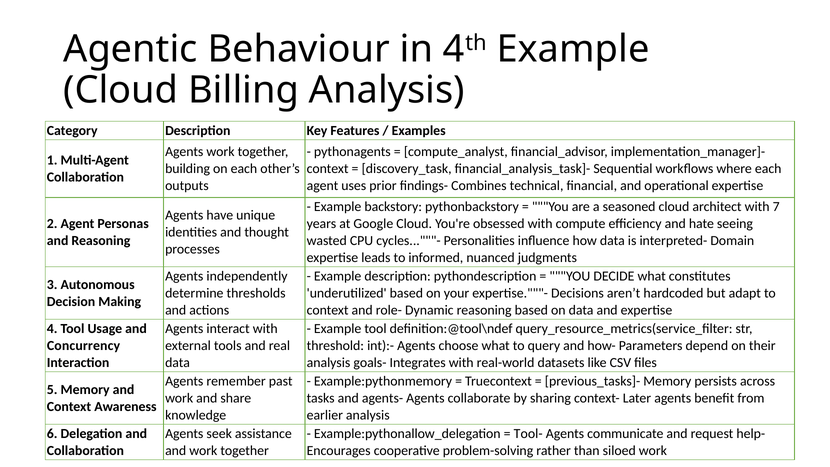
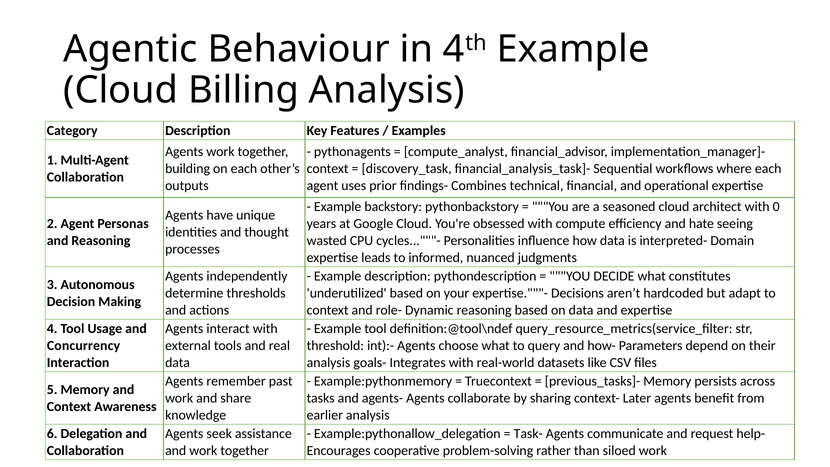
7: 7 -> 0 (776, 207)
Tool-: Tool- -> Task- (528, 433)
